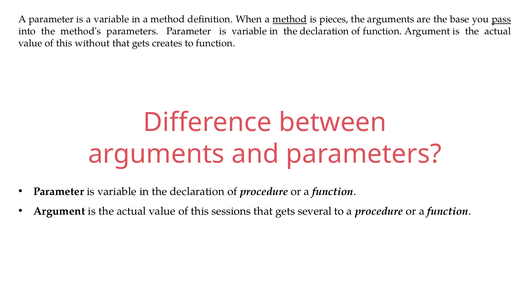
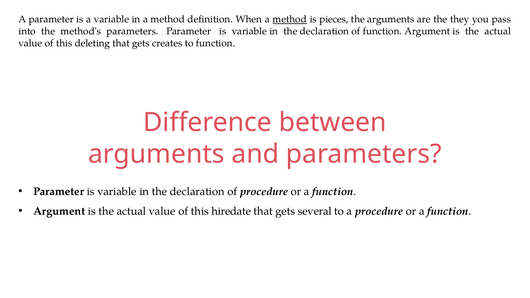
base: base -> they (460, 19)
pass underline: present -> none (501, 19)
without: without -> deleting (92, 43)
sessions: sessions -> hiredate (231, 211)
